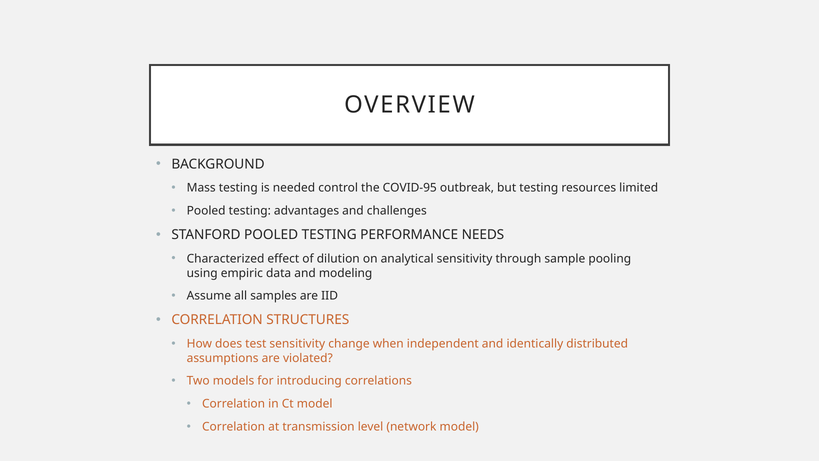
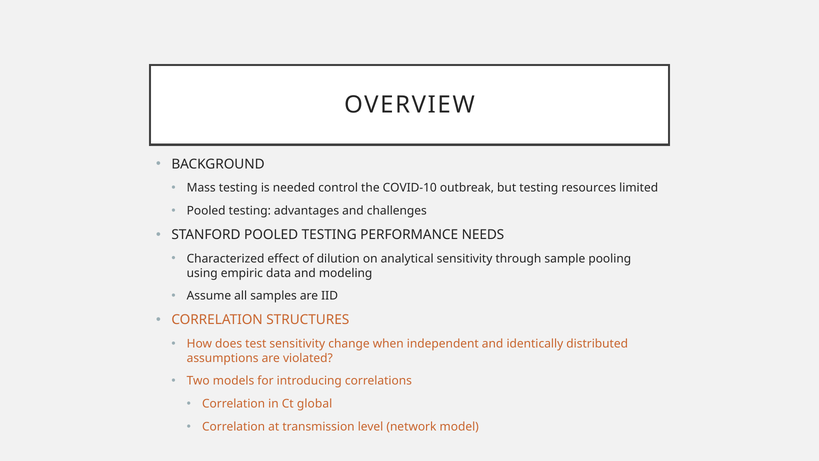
COVID-95: COVID-95 -> COVID-10 (410, 188)
Ct model: model -> global (315, 404)
